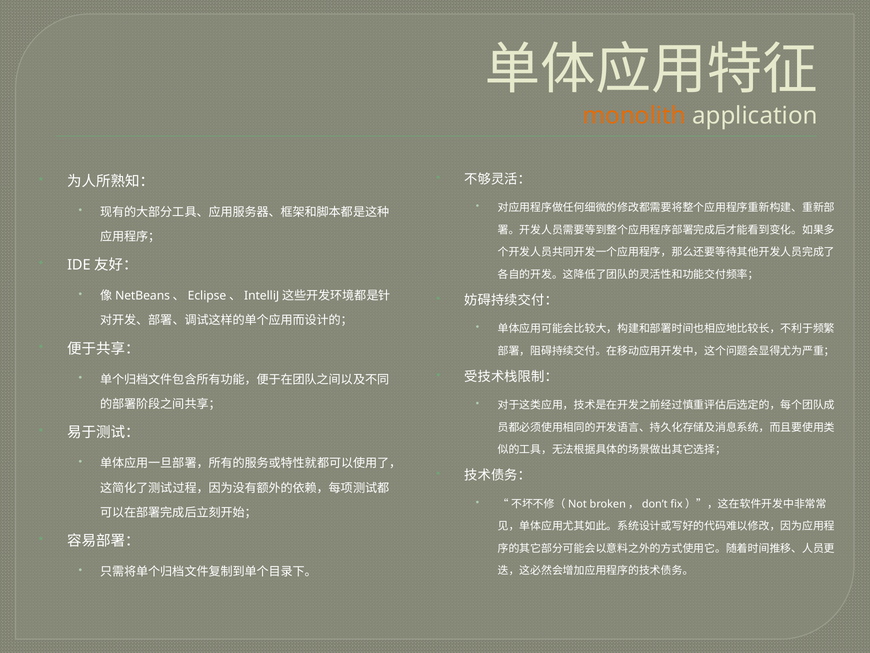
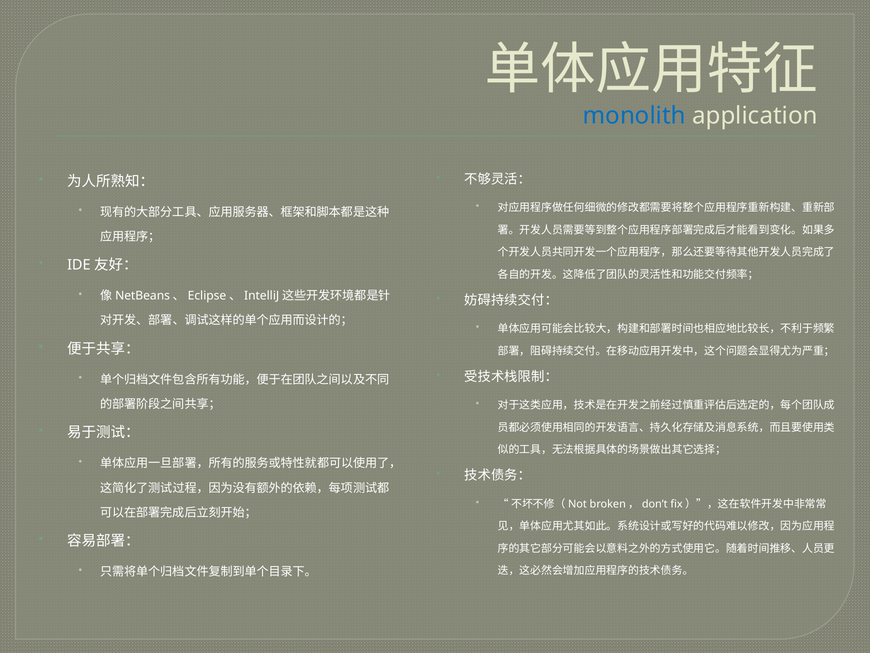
monolith colour: orange -> blue (634, 116)
